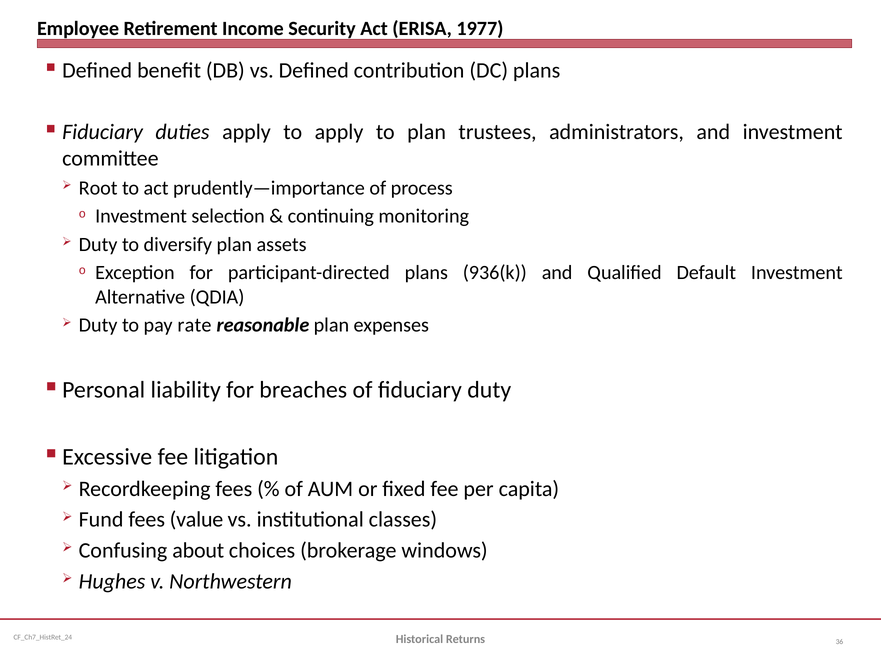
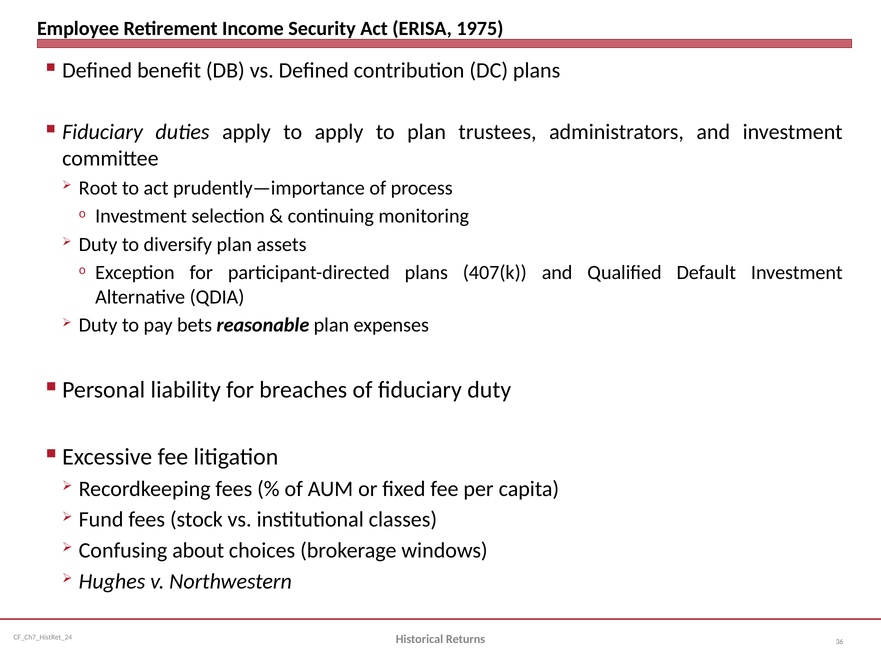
1977: 1977 -> 1975 (480, 28)
936(k: 936(k -> 407(k (495, 273)
rate: rate -> bets (195, 325)
value: value -> stock (196, 519)
